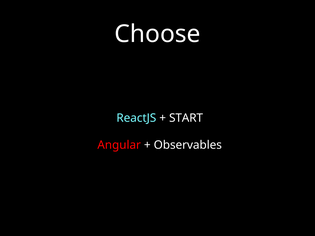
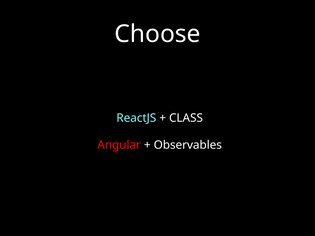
START: START -> CLASS (186, 118)
